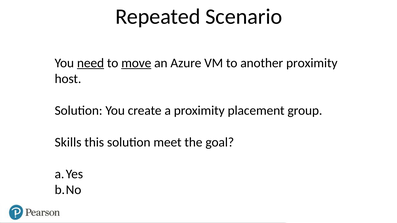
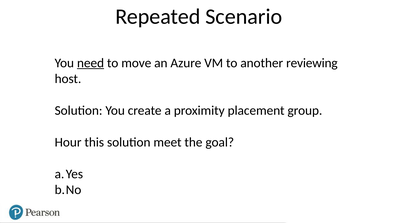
move underline: present -> none (136, 63)
another proximity: proximity -> reviewing (312, 63)
Skills: Skills -> Hour (68, 142)
